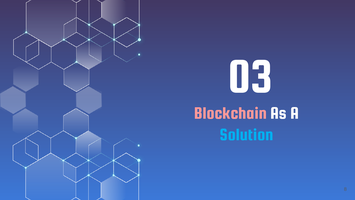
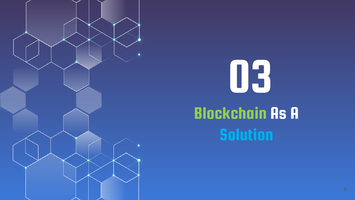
Blockchain colour: pink -> light green (231, 113)
